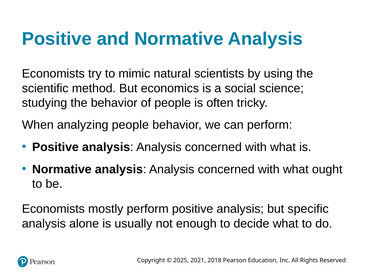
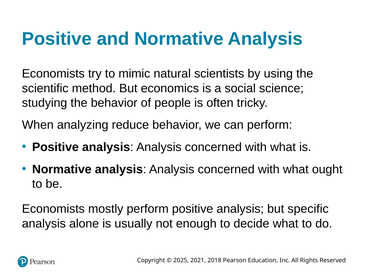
analyzing people: people -> reduce (130, 125)
